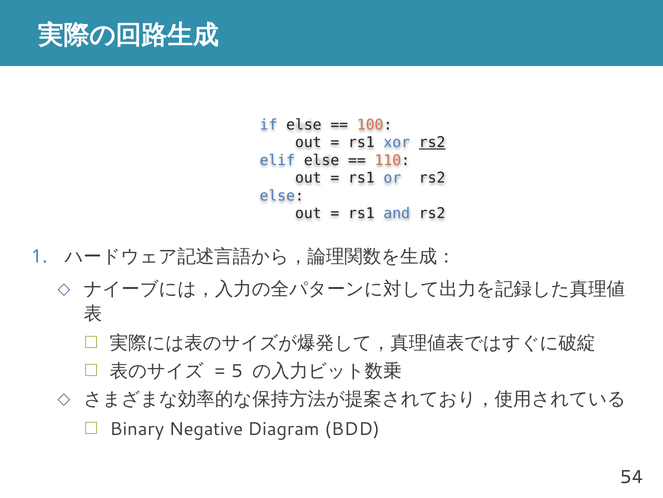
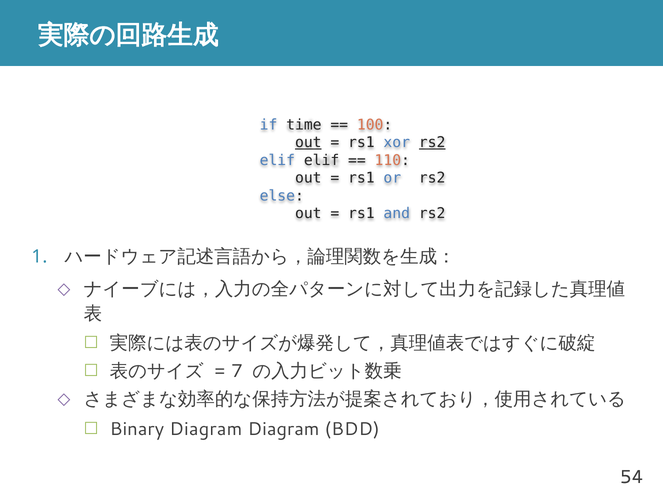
if else: else -> time (304, 125)
out underline: none -> present (308, 142)
elif else: else -> elif (322, 160)
5: 5 -> 7 (237, 371)
Binary Negative: Negative -> Diagram (206, 429)
